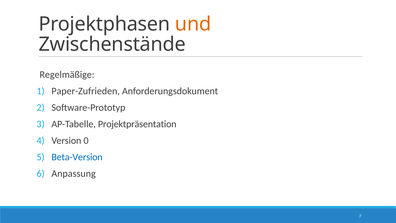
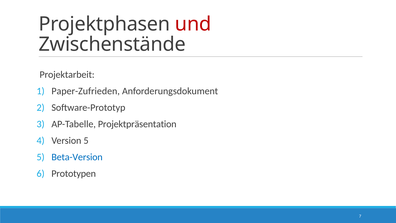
und colour: orange -> red (193, 24)
Regelmäßige: Regelmäßige -> Projektarbeit (67, 75)
Version 0: 0 -> 5 (86, 140)
Anpassung: Anpassung -> Prototypen (74, 173)
